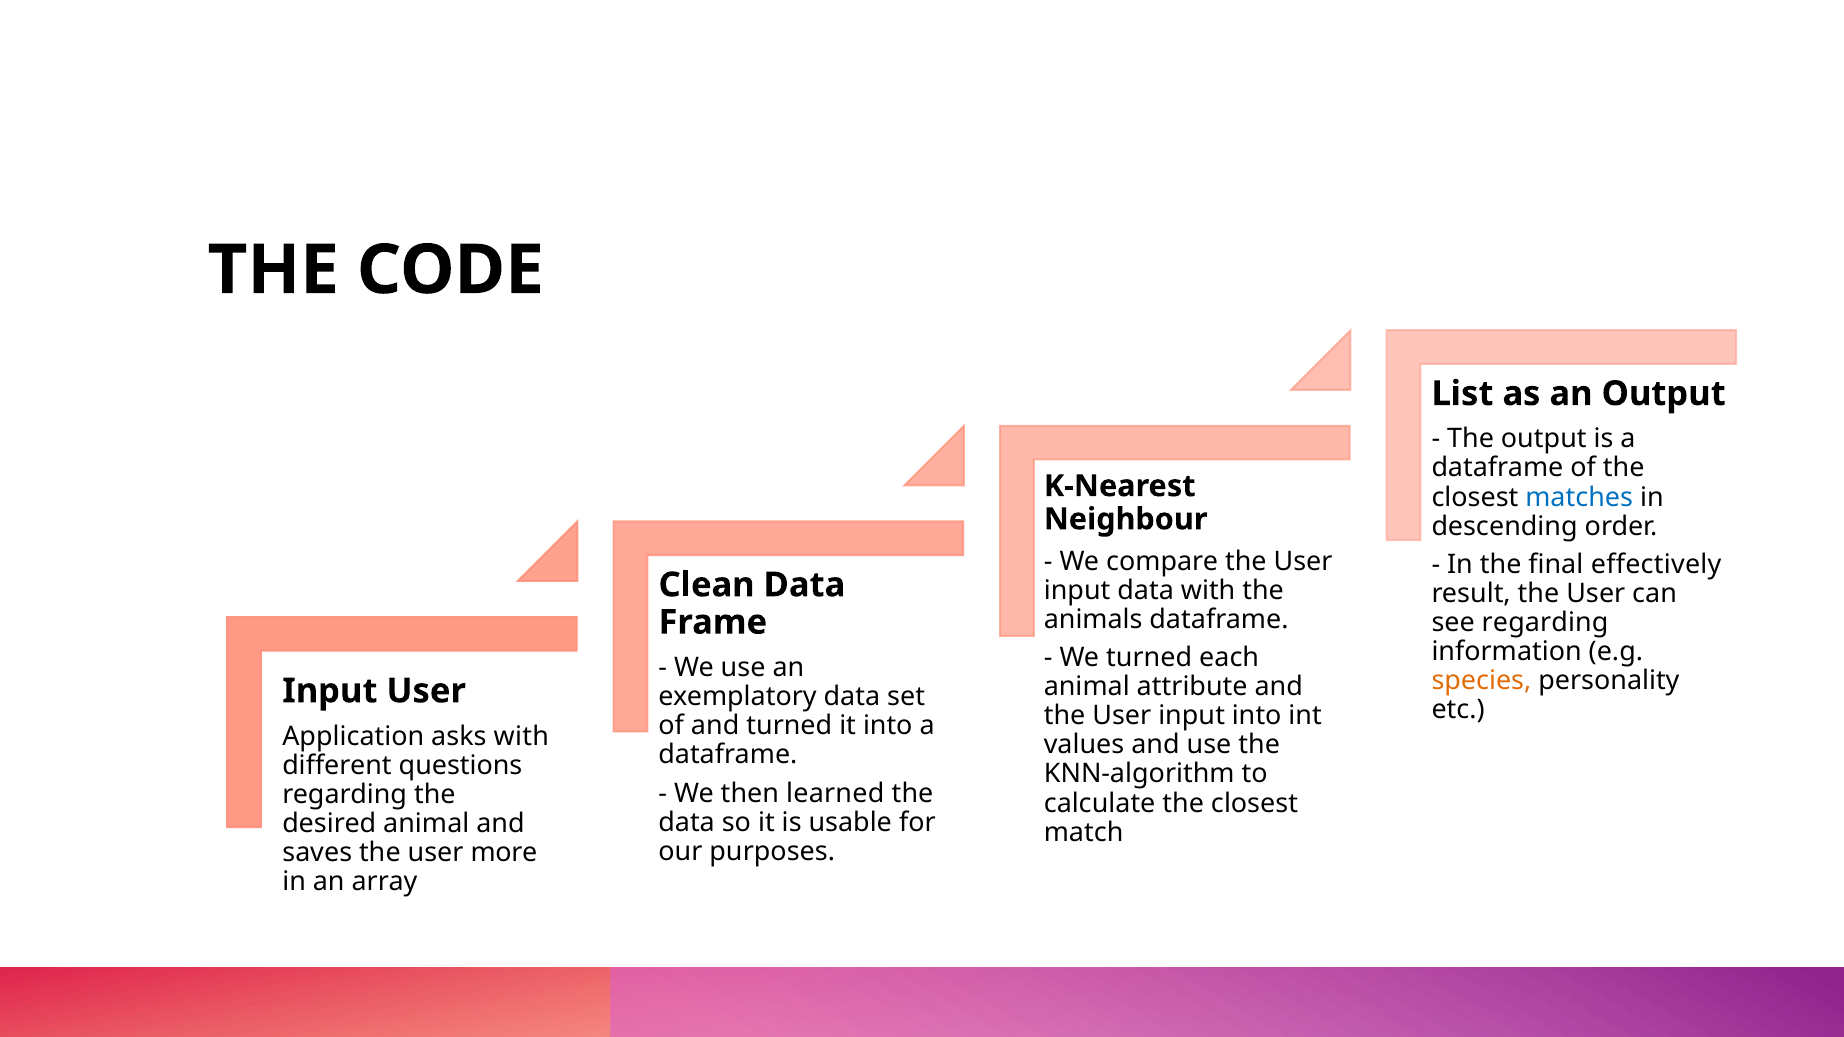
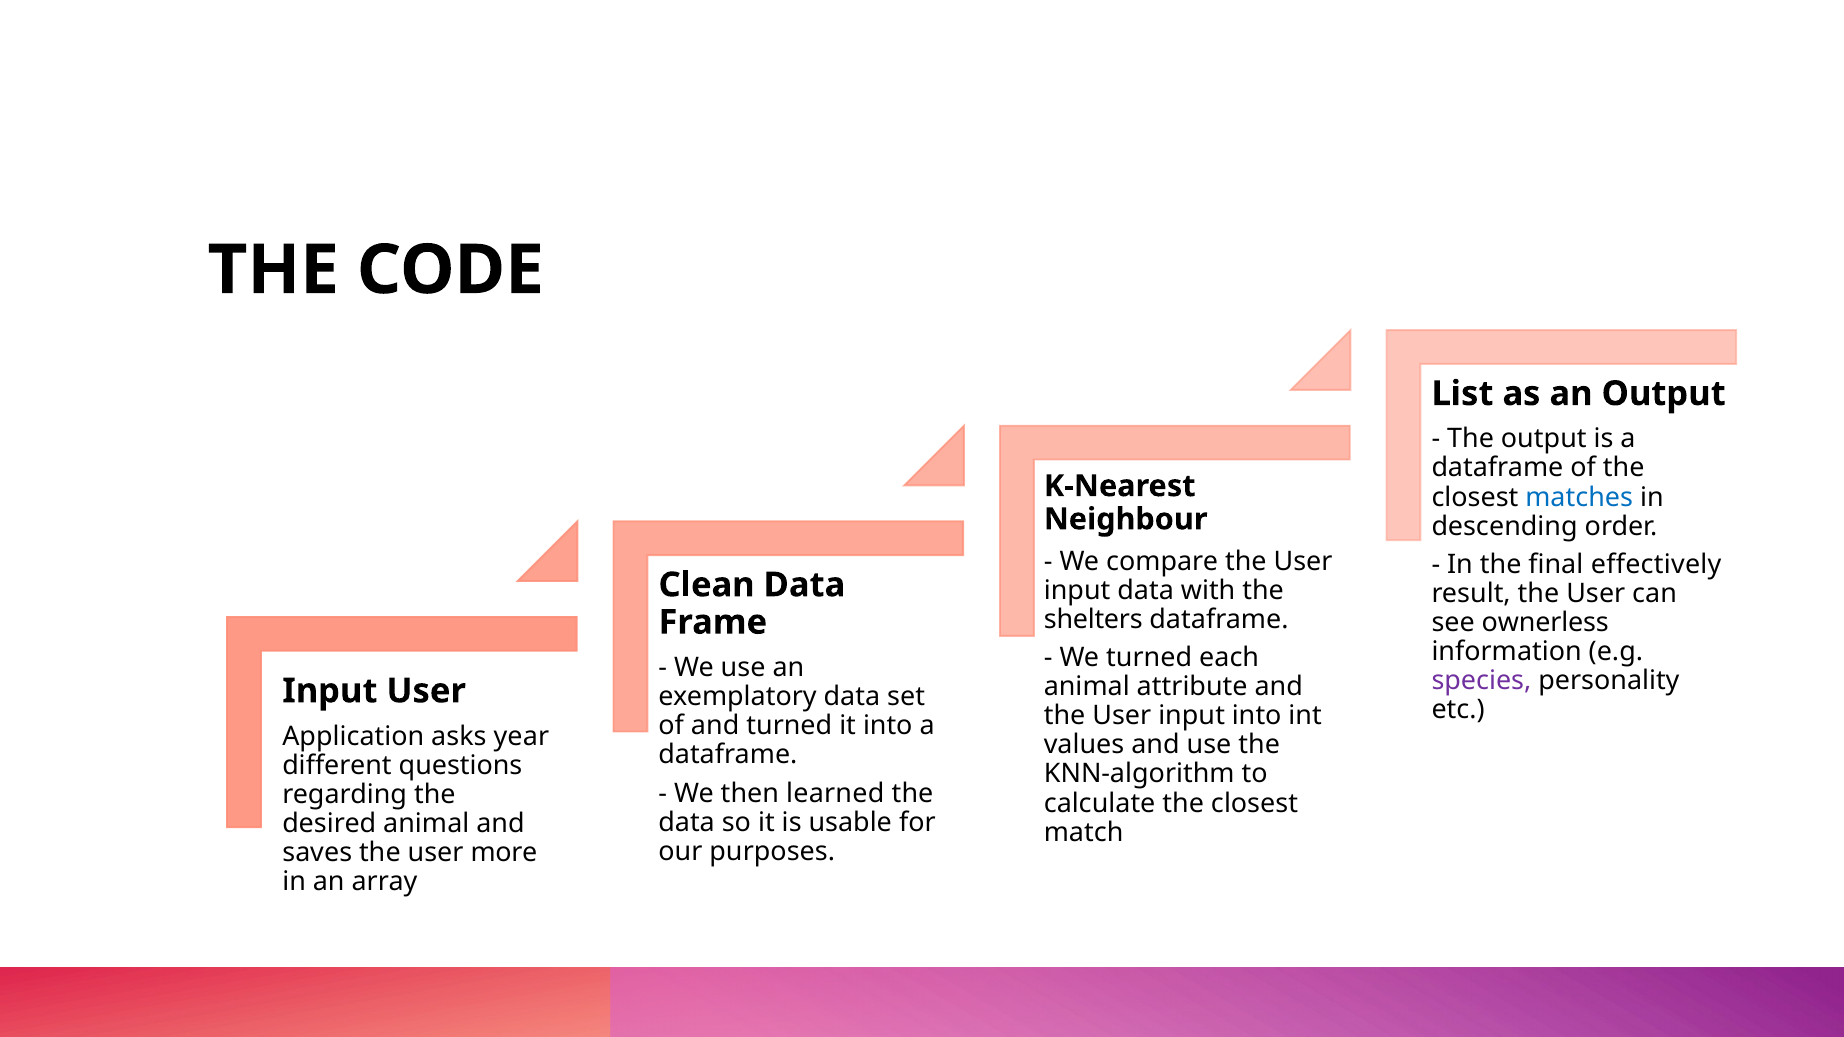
animals: animals -> shelters (1093, 619)
see regarding: regarding -> ownerless (1545, 623)
species colour: orange -> purple (1481, 681)
asks with: with -> year (521, 736)
